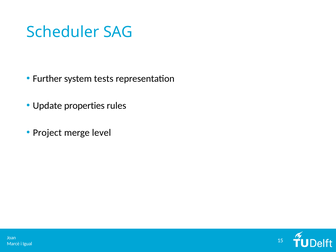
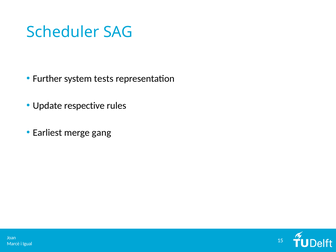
properties: properties -> respective (84, 106)
Project: Project -> Earliest (47, 133)
level: level -> gang (101, 133)
